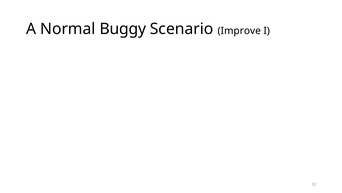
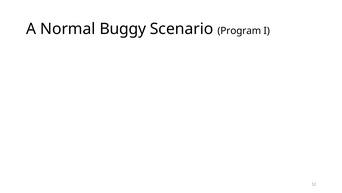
Improve: Improve -> Program (239, 31)
